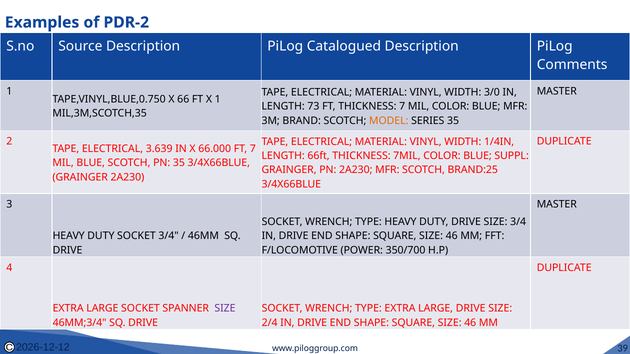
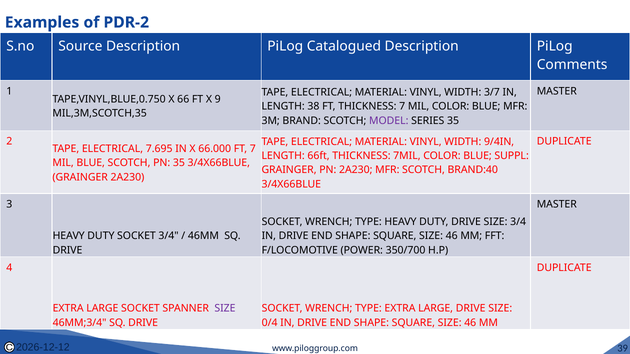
3/0: 3/0 -> 3/7 (492, 92)
X 1: 1 -> 9 (218, 99)
73: 73 -> 38 (313, 106)
MODEL colour: orange -> purple (389, 121)
1/4IN: 1/4IN -> 9/4IN (499, 142)
3.639: 3.639 -> 7.695 (159, 149)
BRAND:25: BRAND:25 -> BRAND:40 (473, 170)
2/4: 2/4 -> 0/4 (270, 323)
